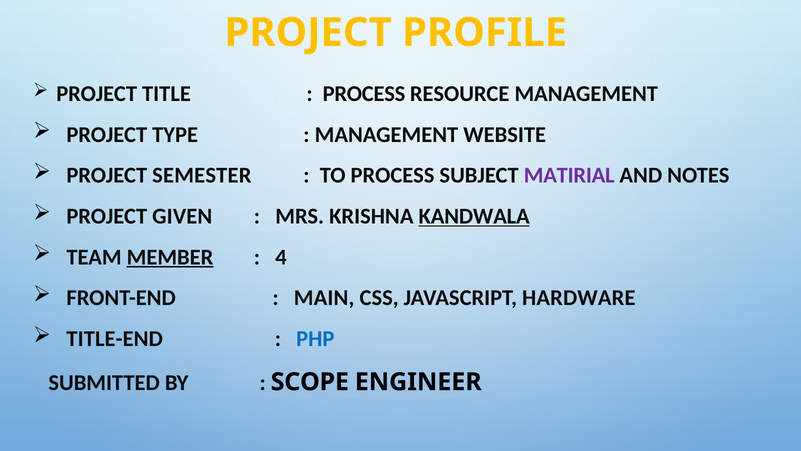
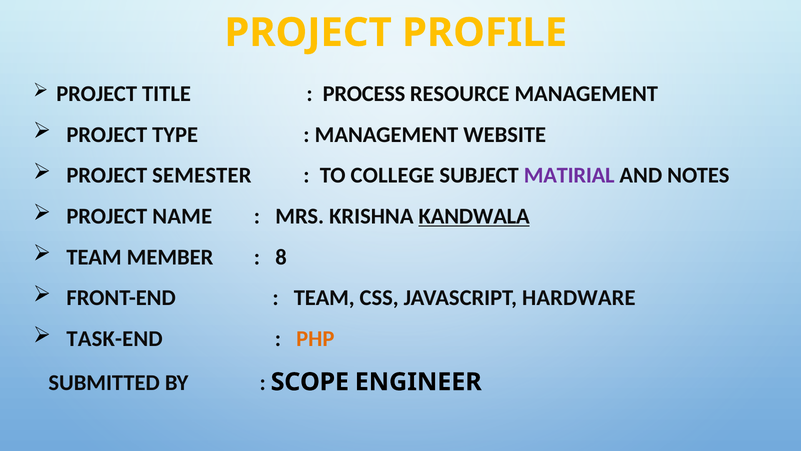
TO PROCESS: PROCESS -> COLLEGE (392, 175)
GIVEN: GIVEN -> NAME (182, 216)
MEMBER underline: present -> none (170, 257)
4: 4 -> 8 (281, 257)
MAIN: MAIN -> TEAM (324, 298)
TITLE-END: TITLE-END -> TASK-END (115, 339)
PHP colour: blue -> orange (315, 339)
